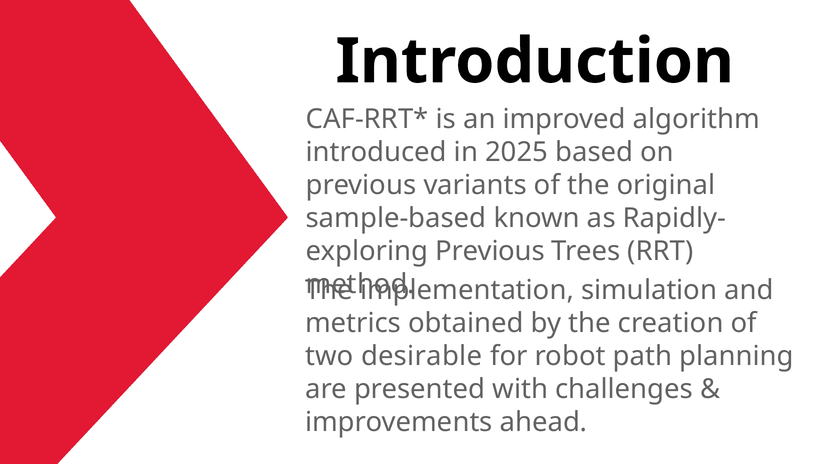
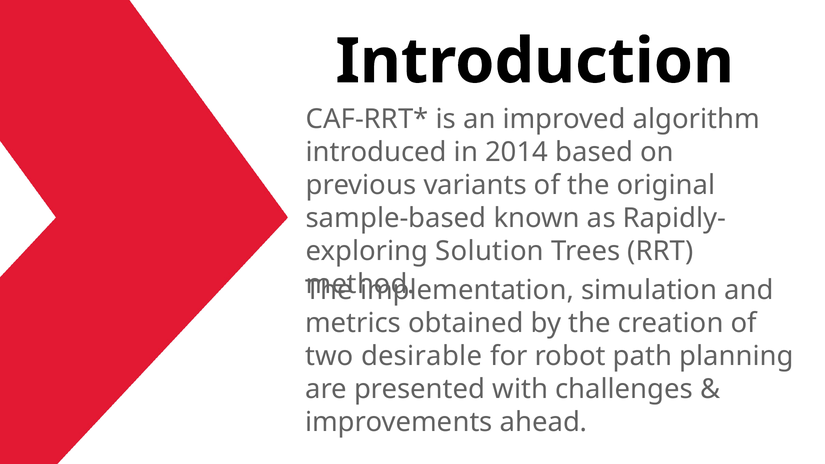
2025: 2025 -> 2014 (517, 152)
Previous: Previous -> Solution (490, 251)
